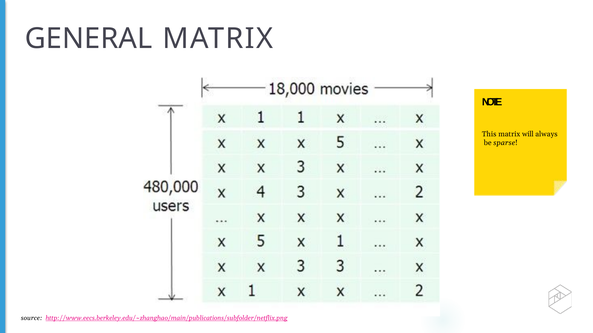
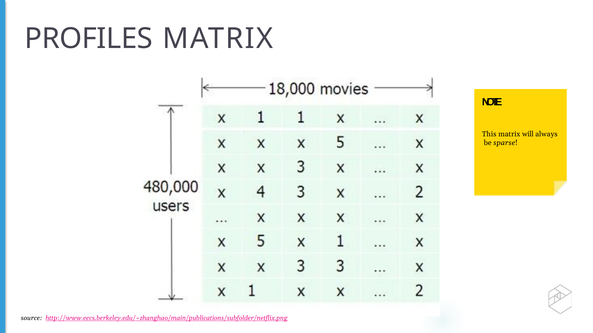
GENERAL: GENERAL -> PROFILES (89, 39)
